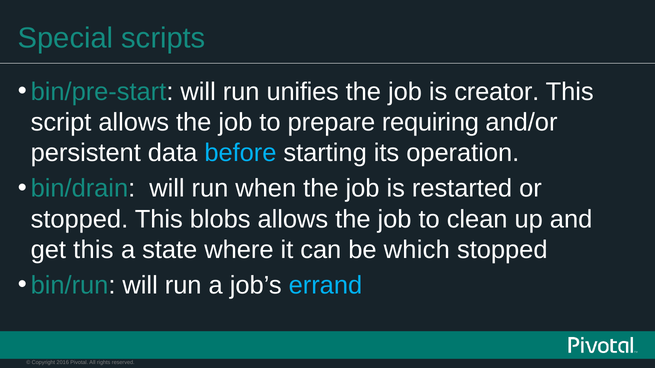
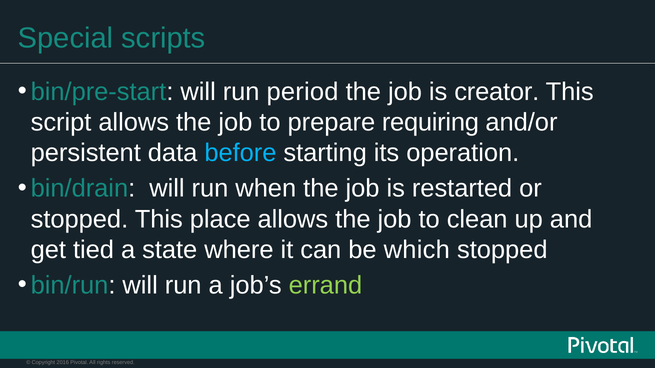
unifies: unifies -> period (302, 92)
blobs: blobs -> place (220, 219)
get this: this -> tied (94, 250)
errand colour: light blue -> light green (325, 286)
